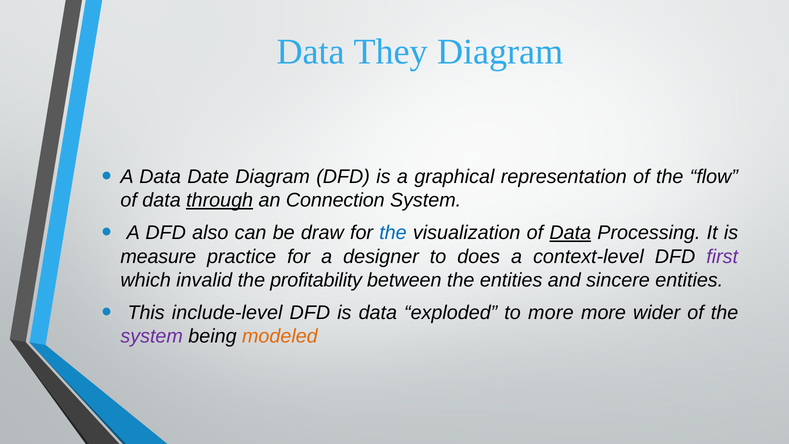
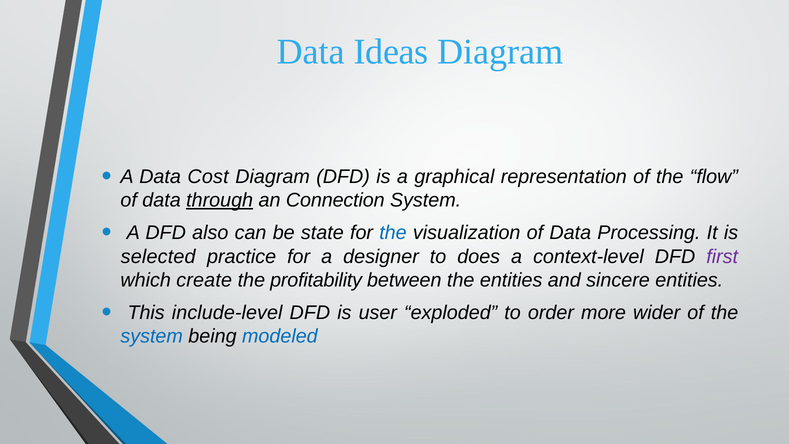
They: They -> Ideas (391, 52)
Date: Date -> Cost (208, 177)
draw: draw -> state (322, 233)
Data underline: present -> none (570, 233)
measure: measure -> selected (158, 256)
invalid: invalid -> create (204, 280)
is data: data -> user (378, 313)
to more: more -> order (551, 313)
system colour: purple -> blue (152, 336)
modeled colour: orange -> blue (280, 336)
